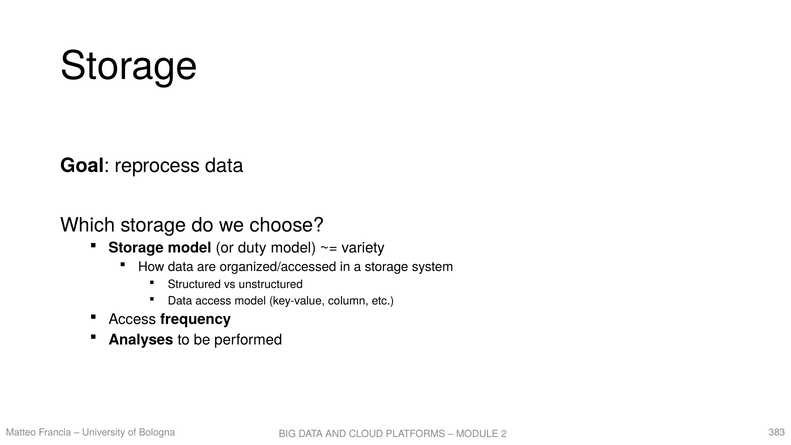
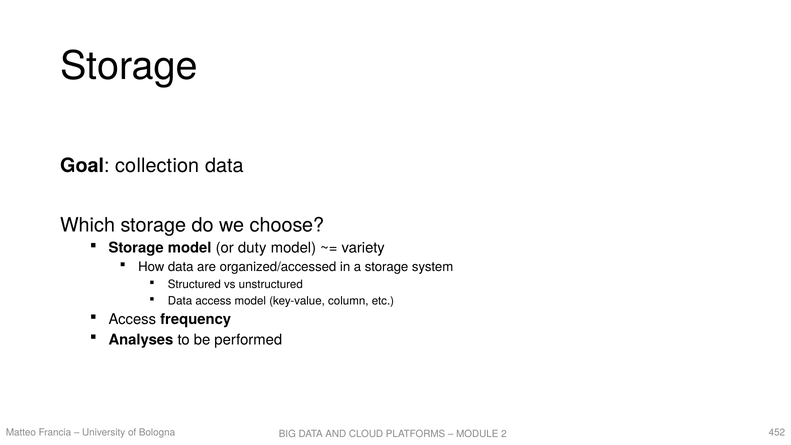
reprocess: reprocess -> collection (157, 166)
383: 383 -> 452 (777, 433)
